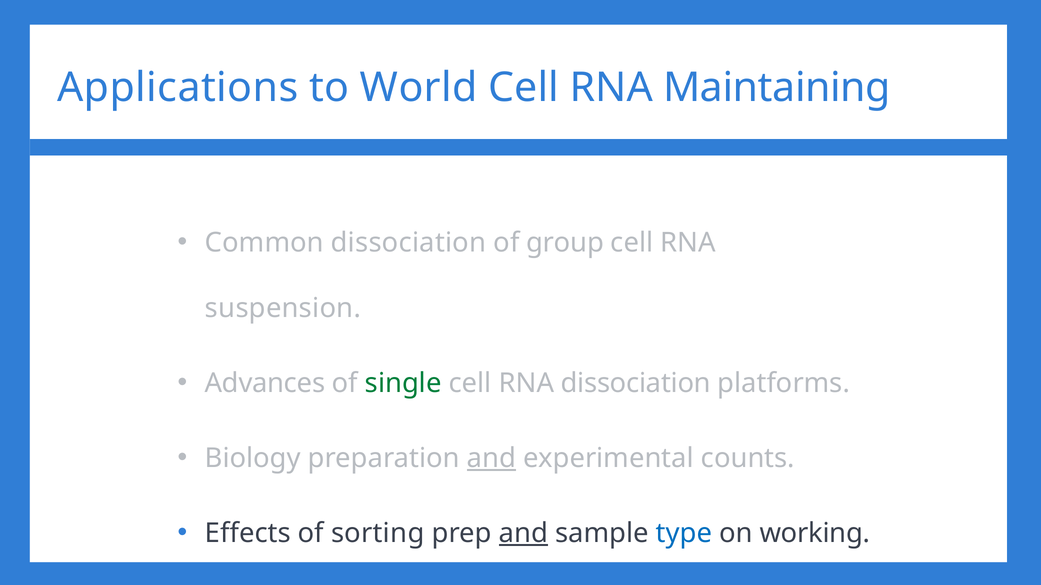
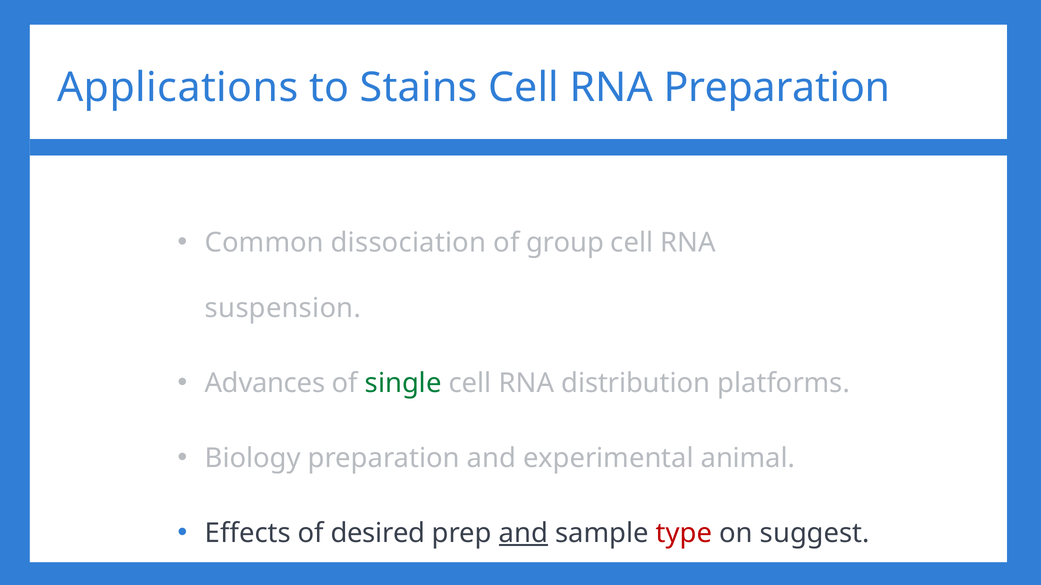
World: World -> Stains (419, 88)
RNA Maintaining: Maintaining -> Preparation (777, 88)
RNA dissociation: dissociation -> distribution (636, 384)
and underline: present -> none (491, 459)
counts: counts -> animal (748, 459)
sorting: sorting -> desired (378, 534)
type colour: blue -> red (684, 534)
working: working -> suggest (815, 534)
